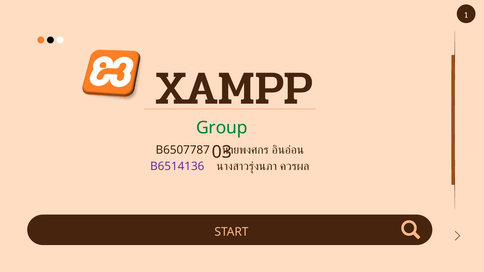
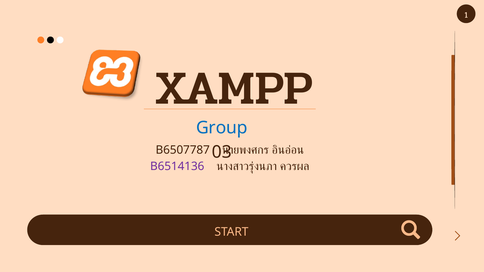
Group colour: green -> blue (222, 128)
